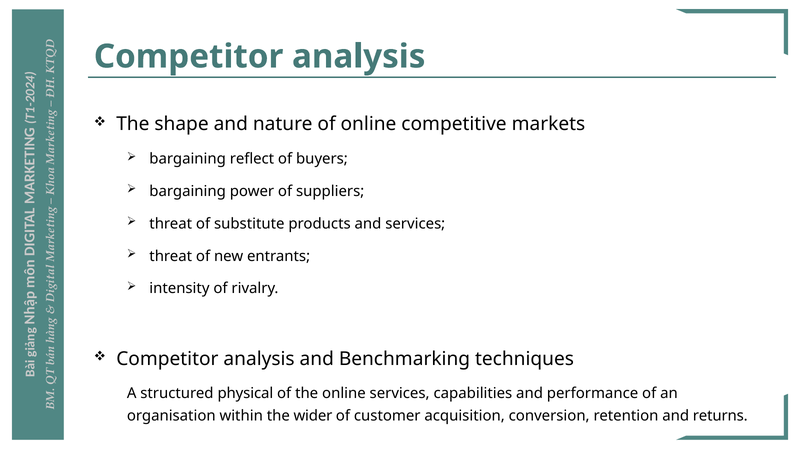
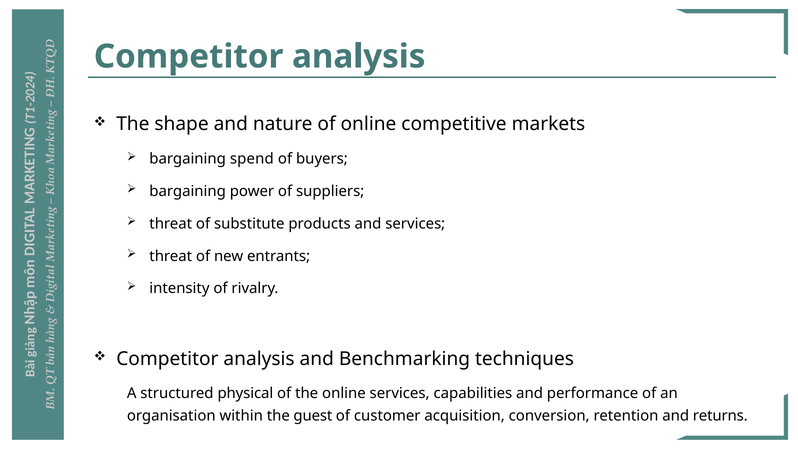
reflect: reflect -> spend (252, 159)
wider: wider -> guest (313, 416)
